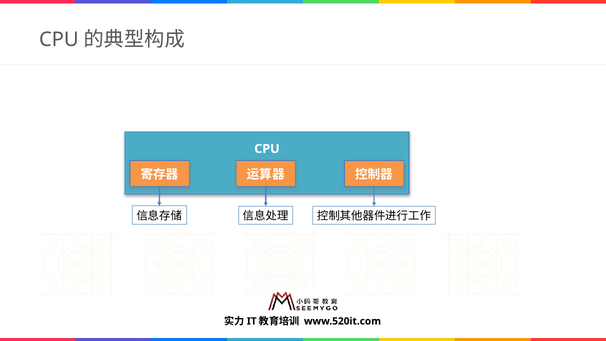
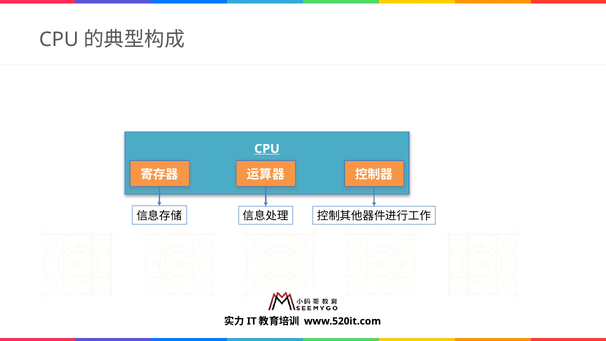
CPU underline: none -> present (267, 149)
